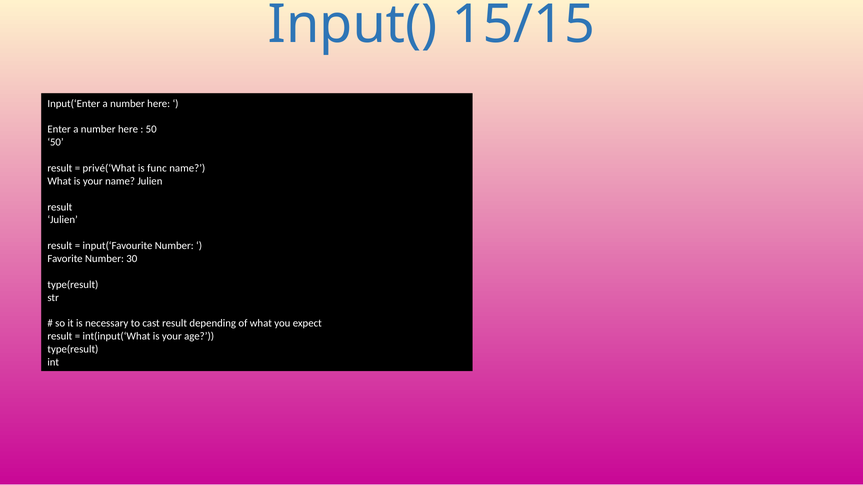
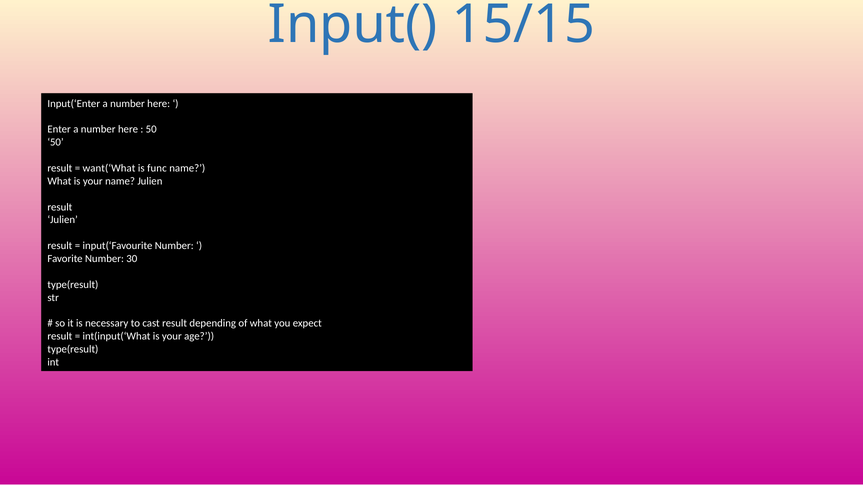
privé(‘What: privé(‘What -> want(‘What (109, 168)
